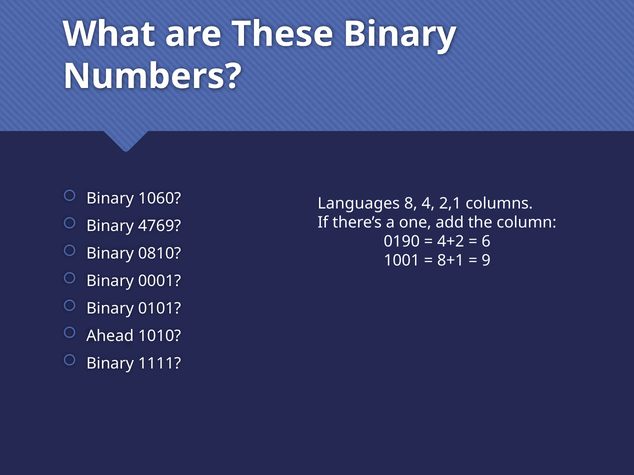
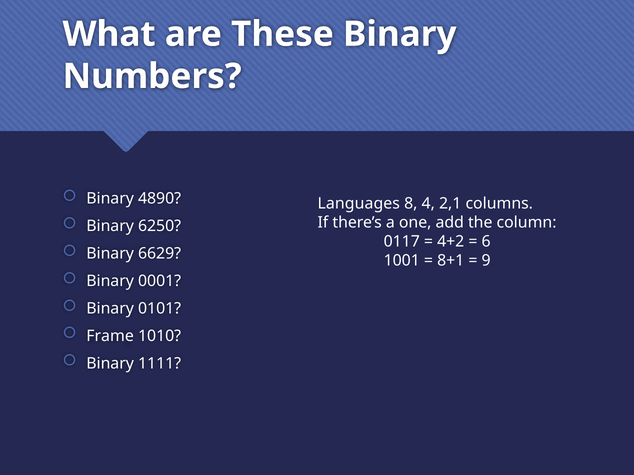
1060: 1060 -> 4890 (160, 199)
4769: 4769 -> 6250 (160, 226)
0190: 0190 -> 0117 (402, 242)
0810: 0810 -> 6629 (160, 254)
Ahead: Ahead -> Frame (110, 336)
